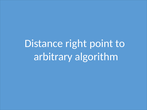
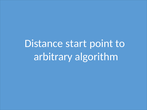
right: right -> start (76, 44)
